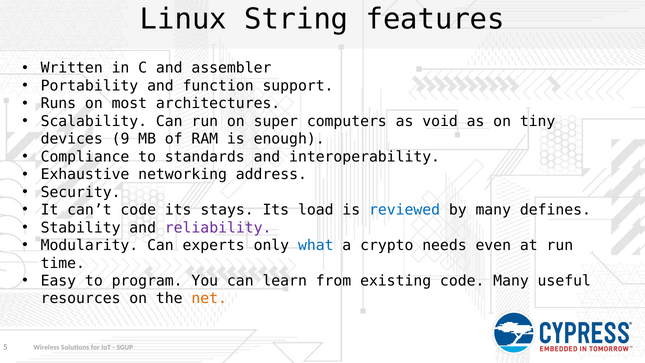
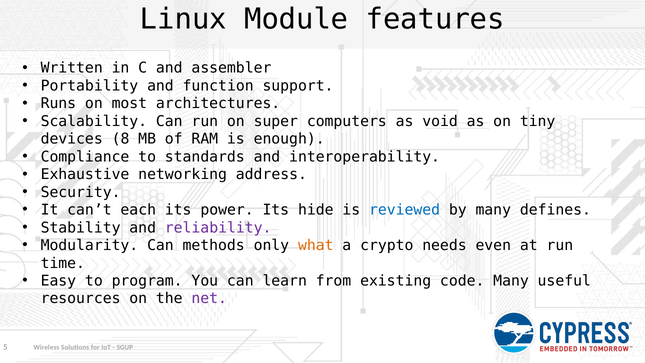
String: String -> Module (296, 19)
9: 9 -> 8 (121, 139)
can’t code: code -> each (138, 210)
stays: stays -> power (227, 210)
load: load -> hide (316, 210)
experts: experts -> methods (214, 245)
what colour: blue -> orange (316, 245)
net colour: orange -> purple (209, 298)
